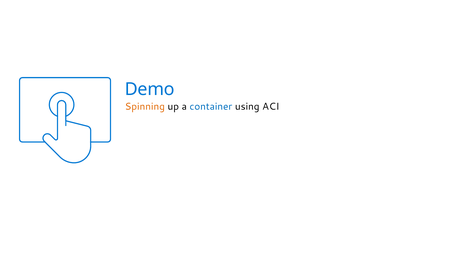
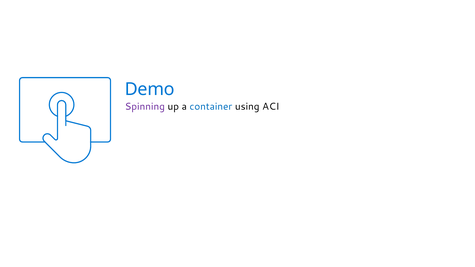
Spinning colour: orange -> purple (145, 107)
